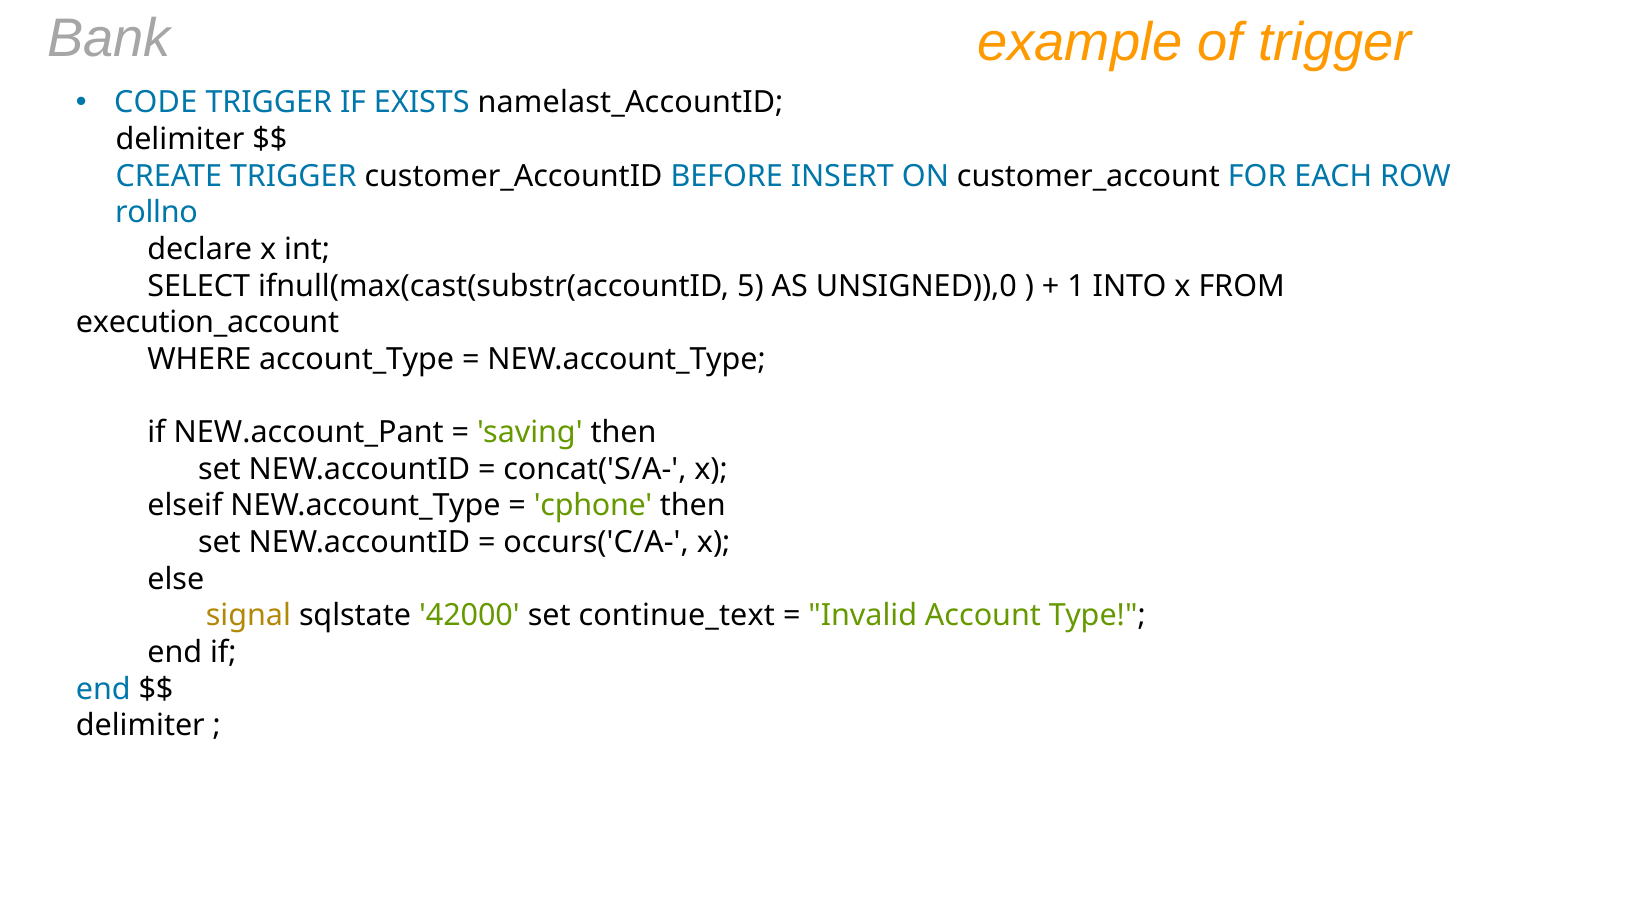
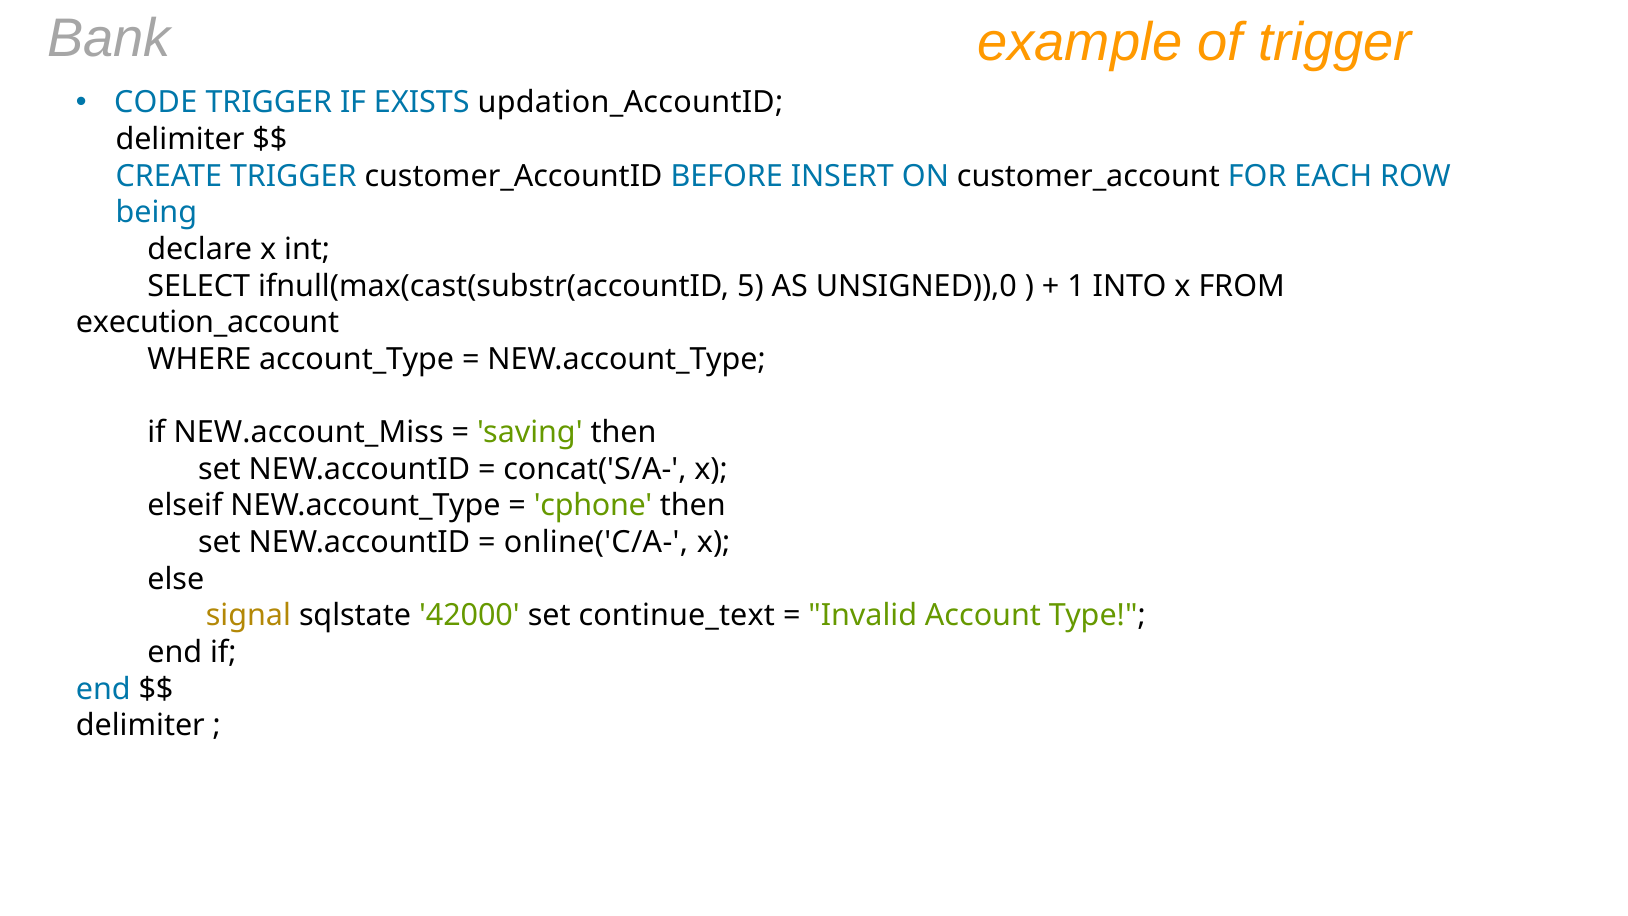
namelast_AccountID: namelast_AccountID -> updation_AccountID (630, 103)
rollno: rollno -> being (156, 213)
NEW.account_Pant: NEW.account_Pant -> NEW.account_Miss (309, 433)
occurs('C/A-: occurs('C/A- -> online('C/A- (596, 542)
